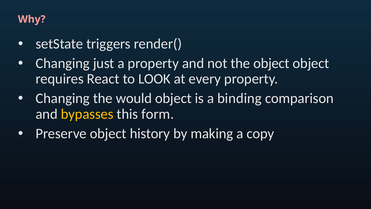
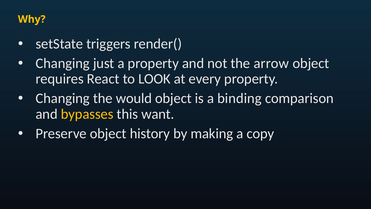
Why colour: pink -> yellow (32, 19)
the object: object -> arrow (271, 63)
form: form -> want (158, 114)
